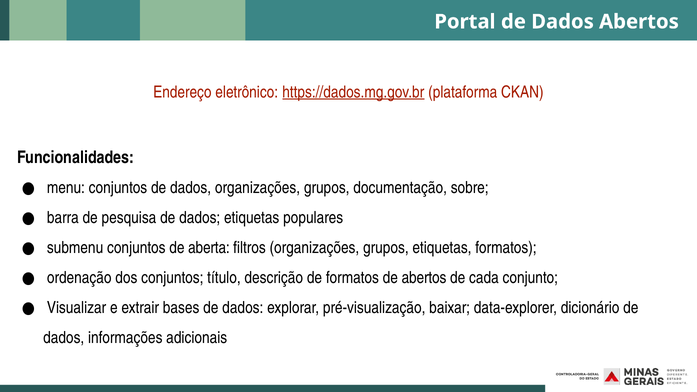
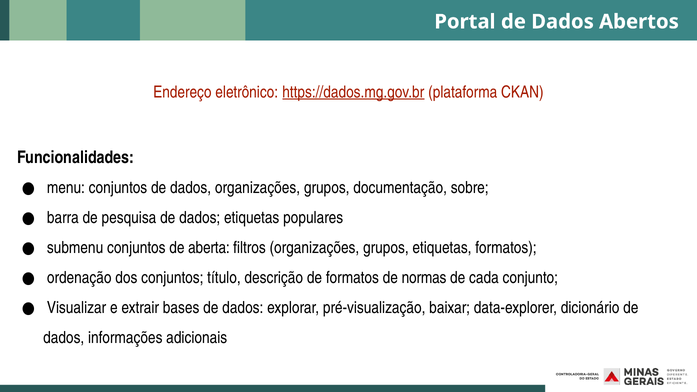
de abertos: abertos -> normas (424, 278)
